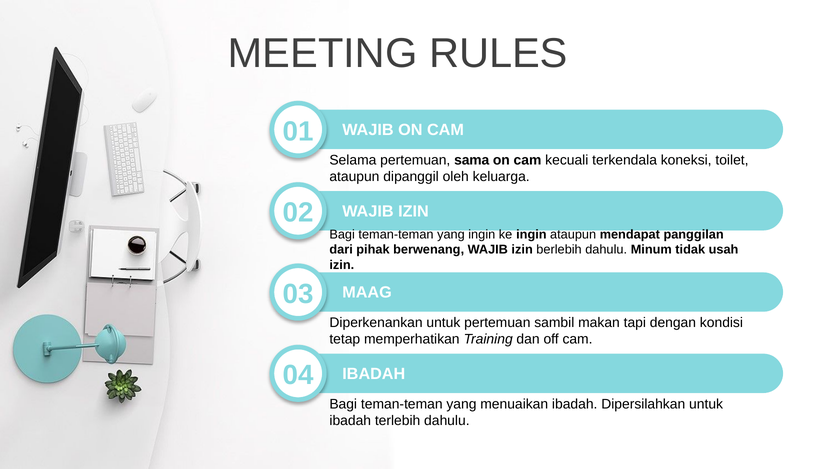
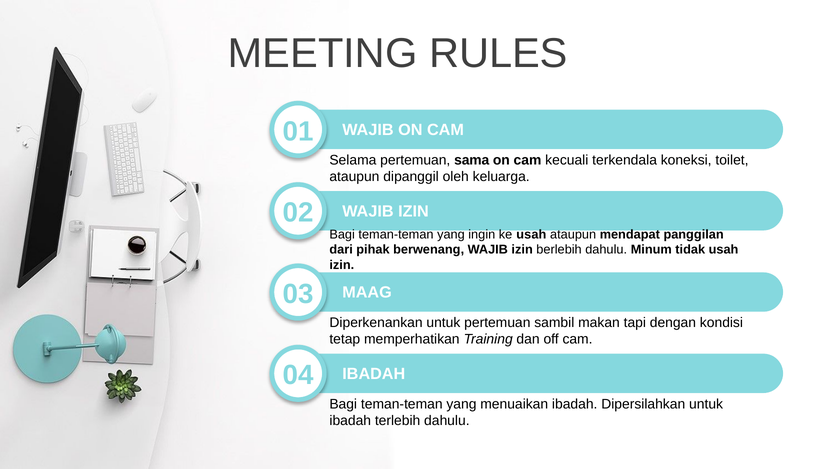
ke ingin: ingin -> usah (531, 234)
